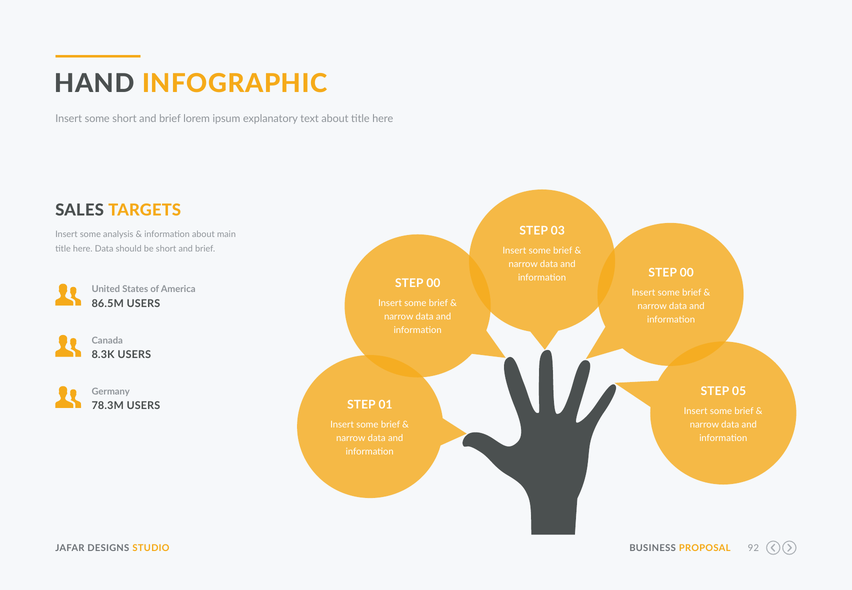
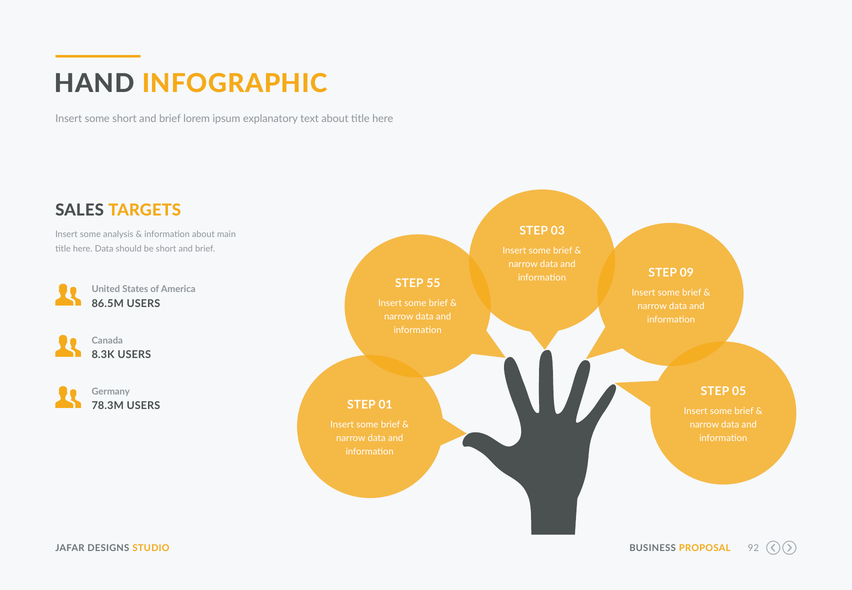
00: 00 -> 09 (687, 273)
00: 00 -> 55 (433, 283)
